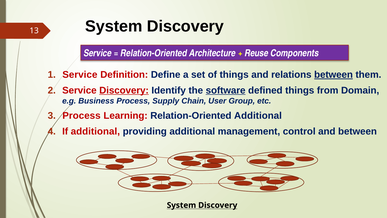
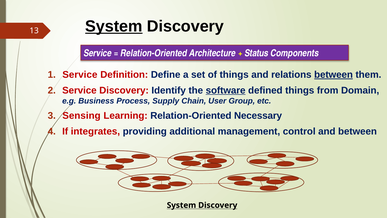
System underline: none -> present (114, 26)
Reuse: Reuse -> Status (256, 53)
Discovery underline: present -> none (124, 90)
Process: Process -> Sensing (81, 116)
Relation-Oriented Additional: Additional -> Necessary (258, 116)
If additional: additional -> integrates (95, 131)
